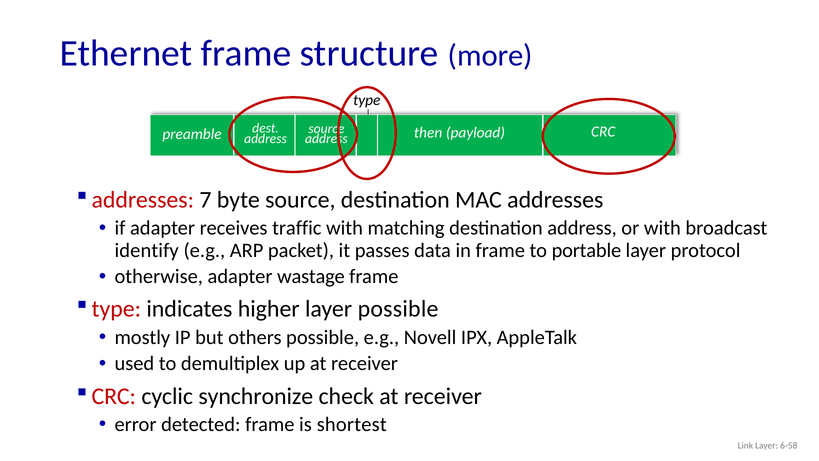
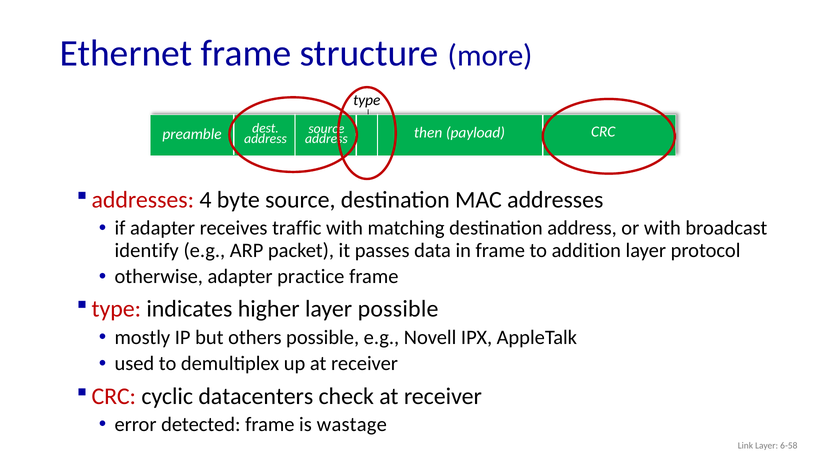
7: 7 -> 4 (205, 200)
portable: portable -> addition (586, 250)
wastage: wastage -> practice (311, 276)
synchronize: synchronize -> datacenters (256, 396)
shortest: shortest -> wastage (352, 424)
